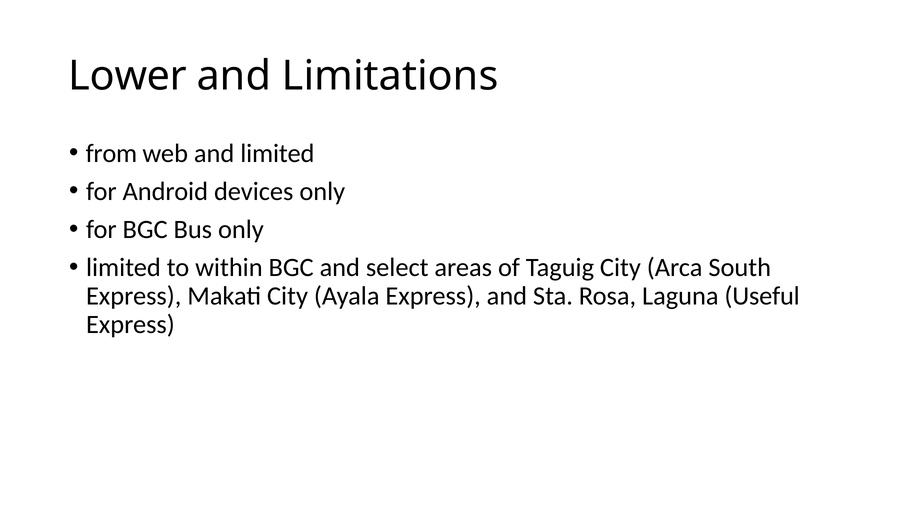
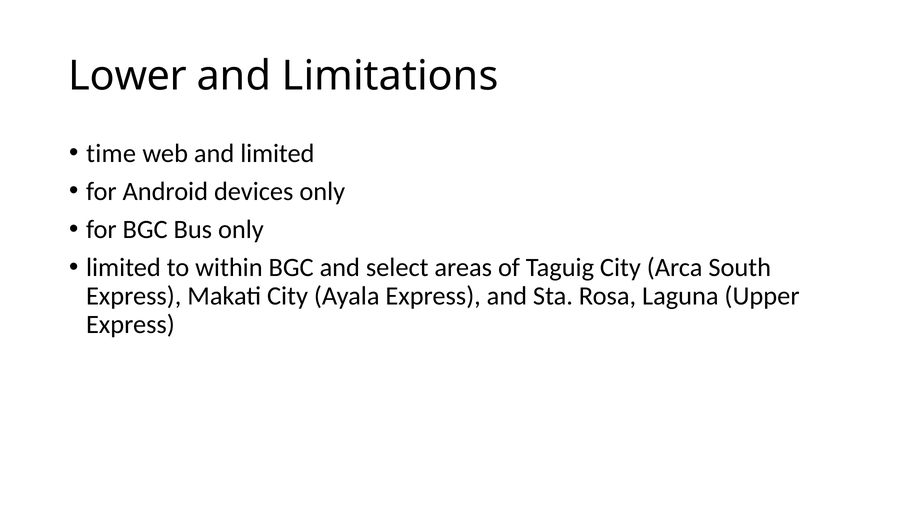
from: from -> time (111, 153)
Useful: Useful -> Upper (762, 296)
